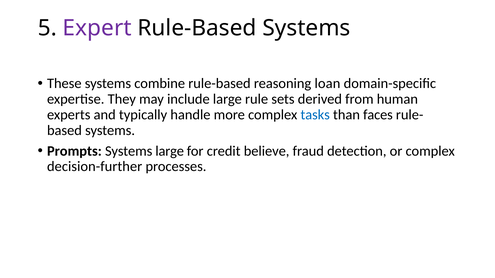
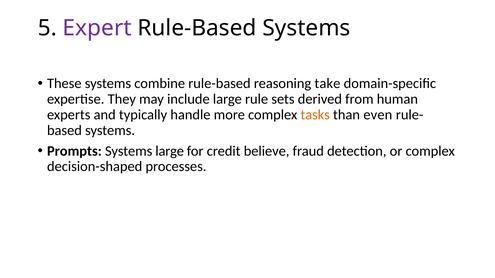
loan: loan -> take (327, 84)
tasks colour: blue -> orange (315, 115)
faces: faces -> even (378, 115)
decision-further: decision-further -> decision-shaped (95, 167)
